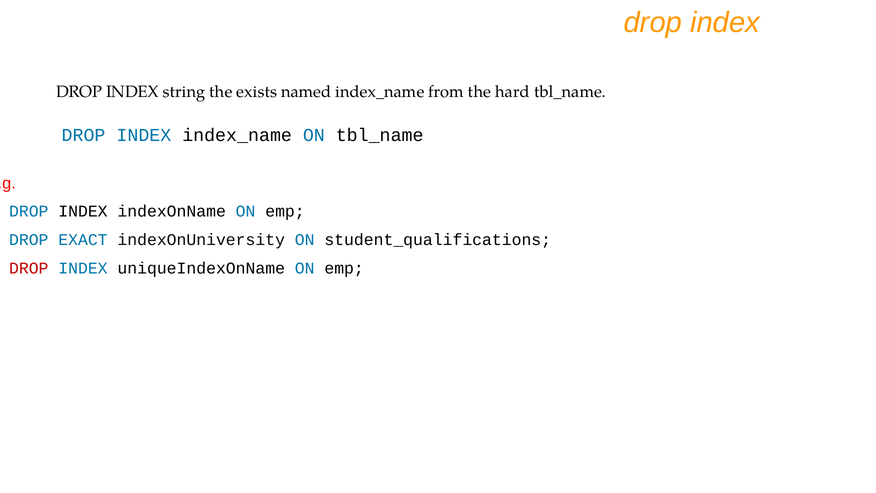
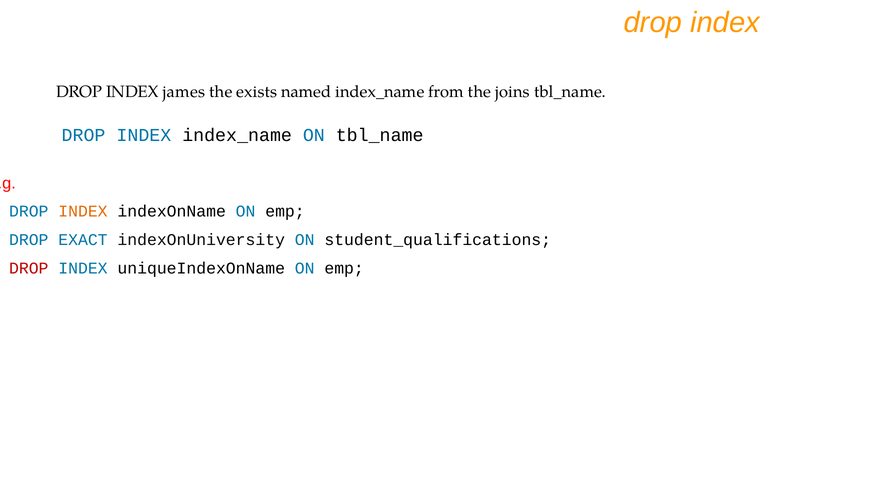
string: string -> james (184, 92)
hard: hard -> joins (513, 92)
INDEX colour: black -> orange (83, 211)
